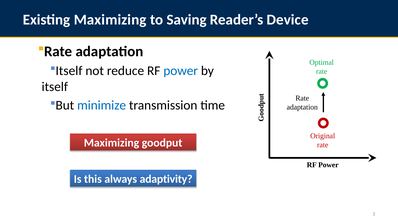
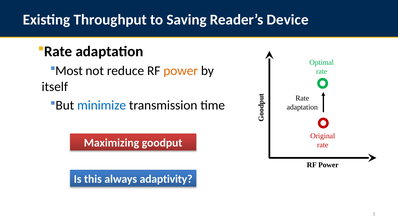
Existing Maximizing: Maximizing -> Throughput (110, 20)
Itself: Itself -> Most (69, 71)
power colour: blue -> orange (181, 71)
